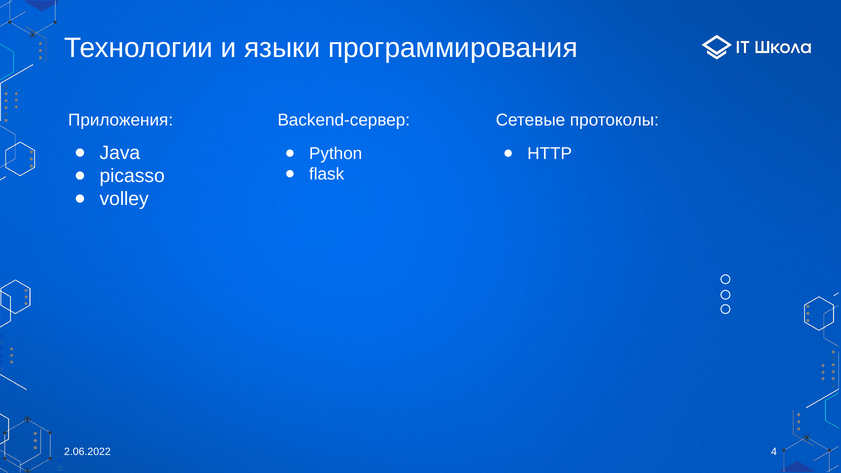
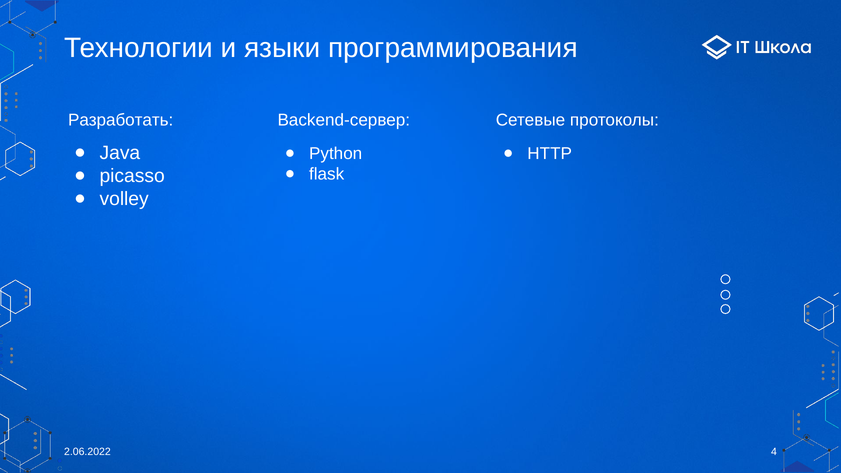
Приложения: Приложения -> Разработать (121, 120)
